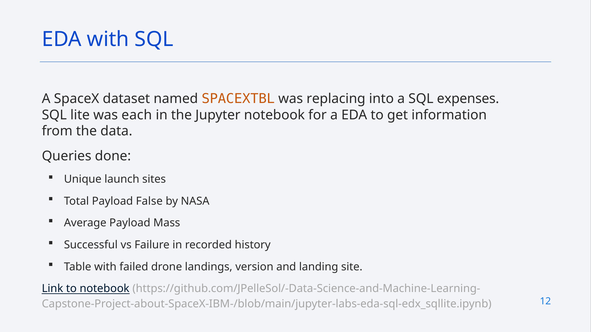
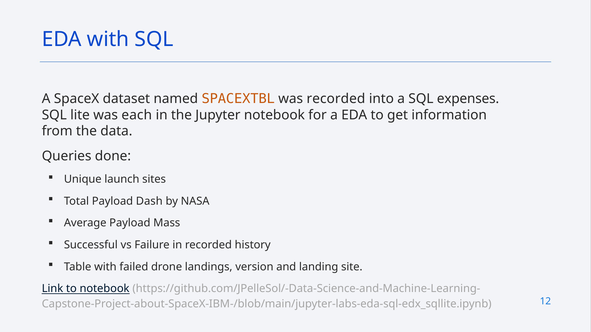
was replacing: replacing -> recorded (336, 99)
False: False -> Dash (149, 201)
